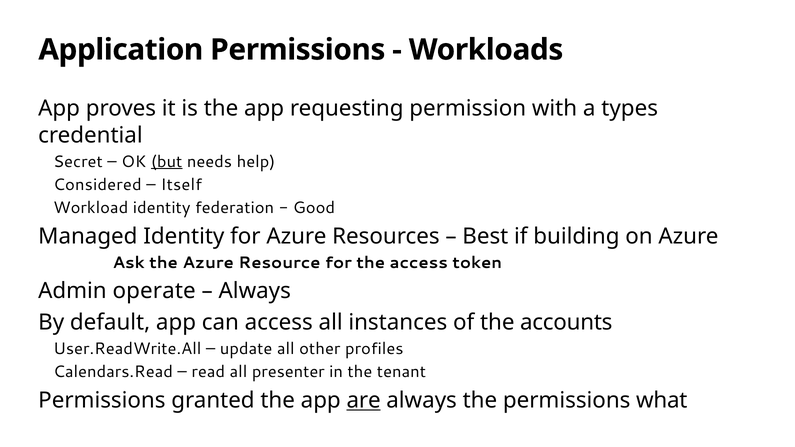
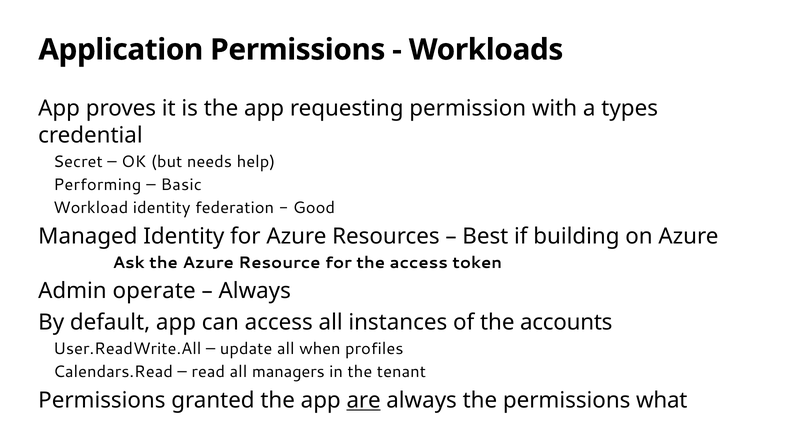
but underline: present -> none (167, 162)
Considered: Considered -> Performing (97, 185)
Itself: Itself -> Basic (181, 185)
other: other -> when (320, 349)
presenter: presenter -> managers (288, 372)
